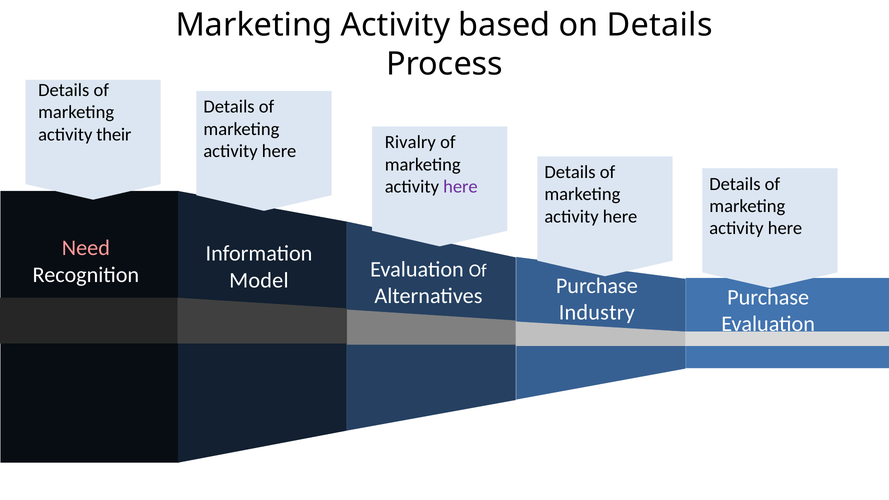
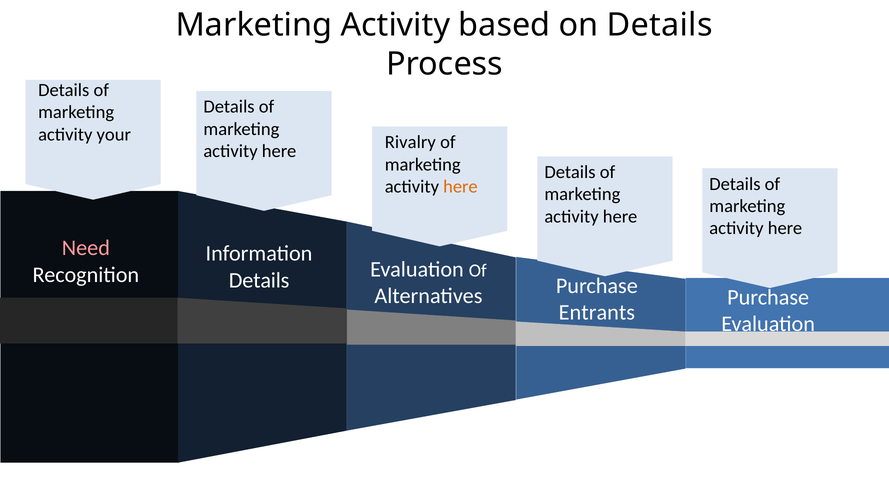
their: their -> your (114, 135)
here colour: purple -> orange (460, 187)
Model: Model -> Details (259, 280)
Industry: Industry -> Entrants (597, 312)
